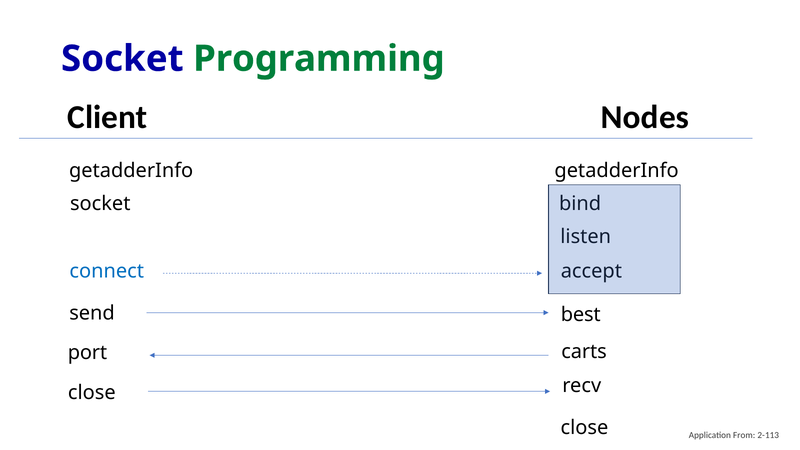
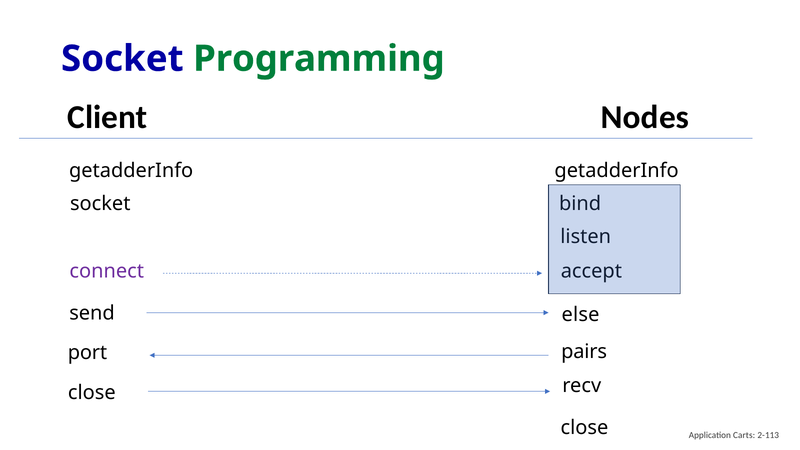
connect colour: blue -> purple (107, 271)
best: best -> else (581, 315)
carts: carts -> pairs (584, 352)
From: From -> Carts (744, 435)
